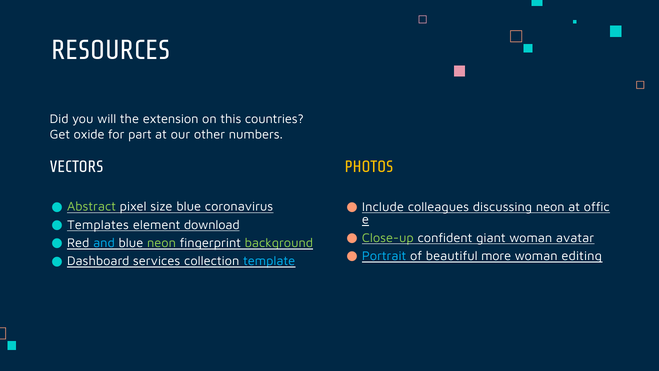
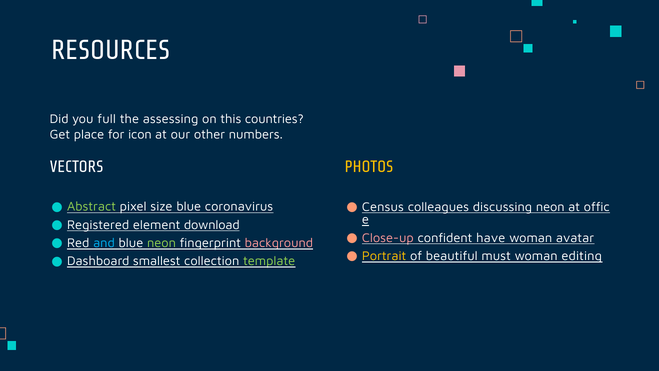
will: will -> full (107, 119)
extension: extension -> assessing (171, 119)
oxide: oxide -> place (89, 134)
part: part -> icon (140, 134)
Include: Include -> Census (383, 207)
Templates: Templates -> Registered (98, 225)
Close-up colour: light green -> pink (388, 238)
giant: giant -> have (491, 238)
background colour: light green -> pink (279, 243)
Portrait colour: light blue -> yellow (384, 256)
more: more -> must (496, 256)
services: services -> smallest (157, 261)
template colour: light blue -> light green (269, 261)
